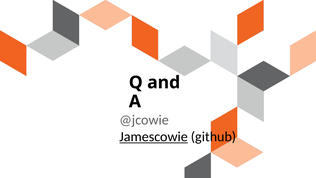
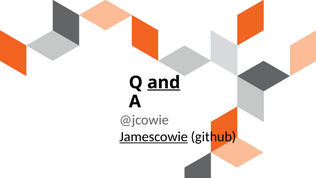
and underline: none -> present (164, 82)
